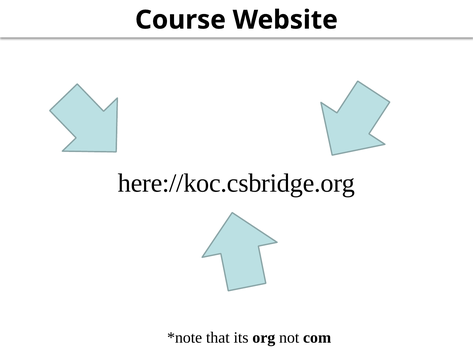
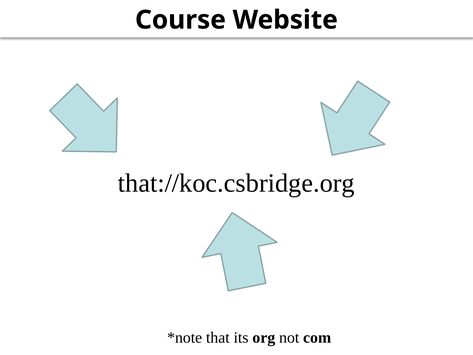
here://koc.csbridge.org: here://koc.csbridge.org -> that://koc.csbridge.org (236, 183)
